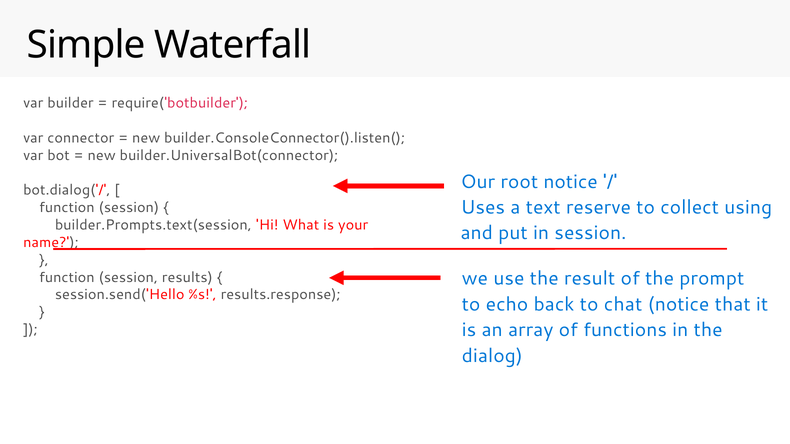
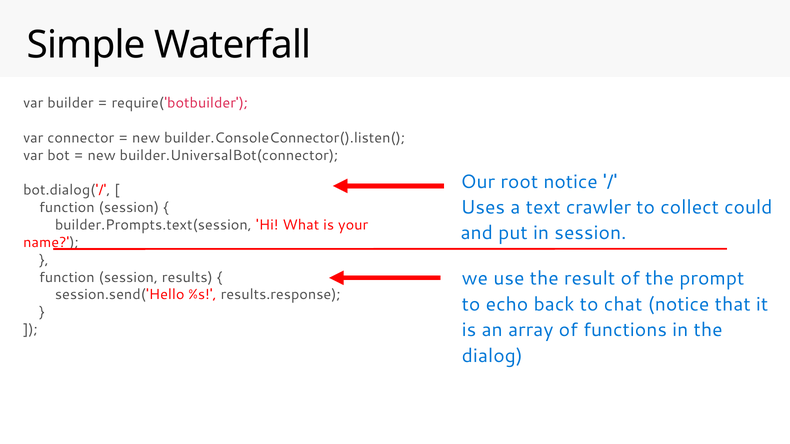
reserve: reserve -> crawler (599, 207)
using: using -> could (748, 207)
